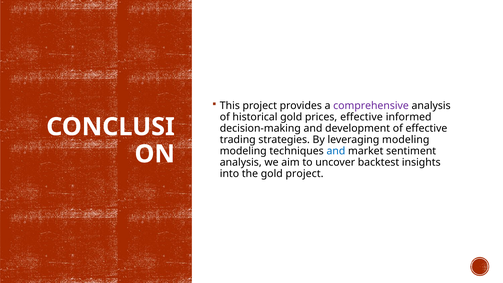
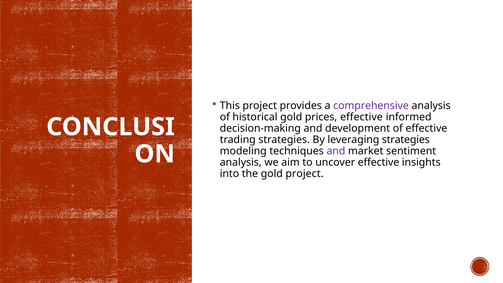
leveraging modeling: modeling -> strategies (406, 140)
and colour: blue -> purple (336, 151)
uncover backtest: backtest -> effective (379, 162)
